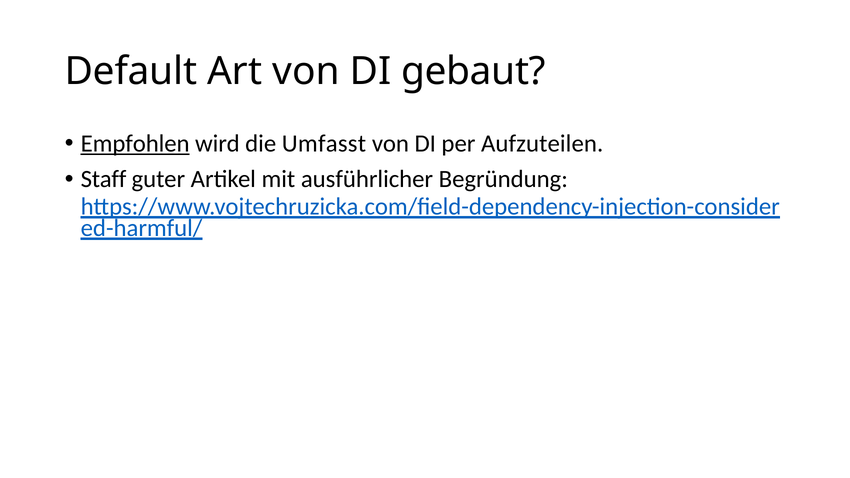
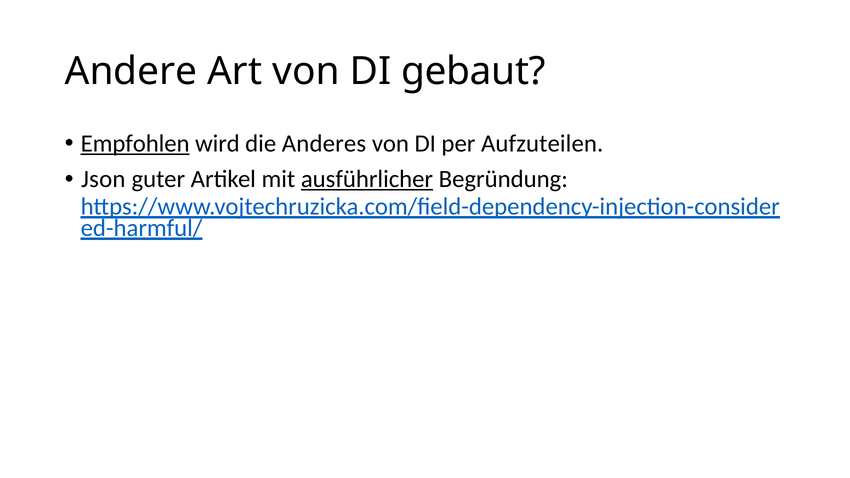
Default: Default -> Andere (131, 71)
Umfasst: Umfasst -> Anderes (324, 144)
Staff: Staff -> Json (103, 179)
ausführlicher underline: none -> present (367, 179)
